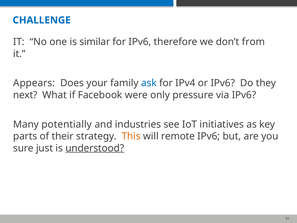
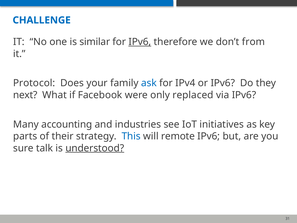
IPv6 underline: none -> present (140, 42)
Appears: Appears -> Protocol (34, 83)
pressure: pressure -> replaced (193, 95)
potentially: potentially -> accounting (67, 124)
This colour: orange -> blue (131, 136)
just: just -> talk (45, 148)
